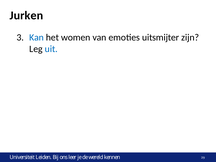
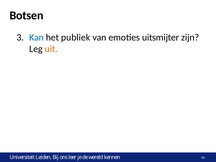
Jurken: Jurken -> Botsen (26, 15)
women: women -> publiek (76, 37)
uit colour: blue -> orange (51, 49)
